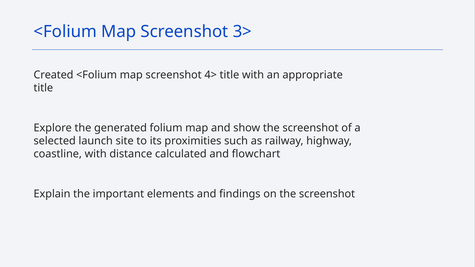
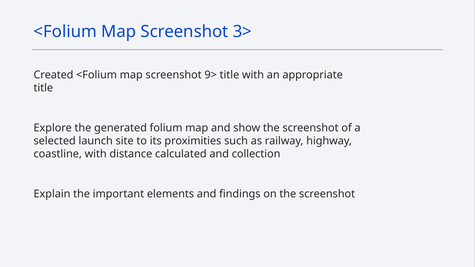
4>: 4> -> 9> (211, 75)
flowchart: flowchart -> collection (256, 154)
